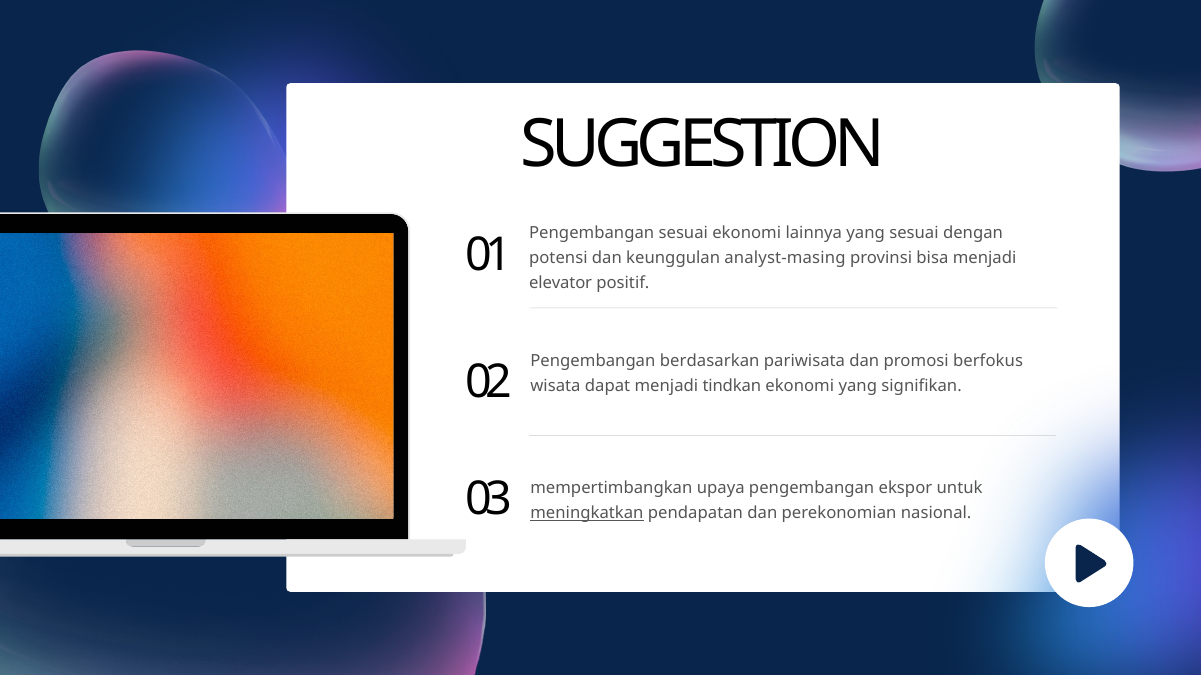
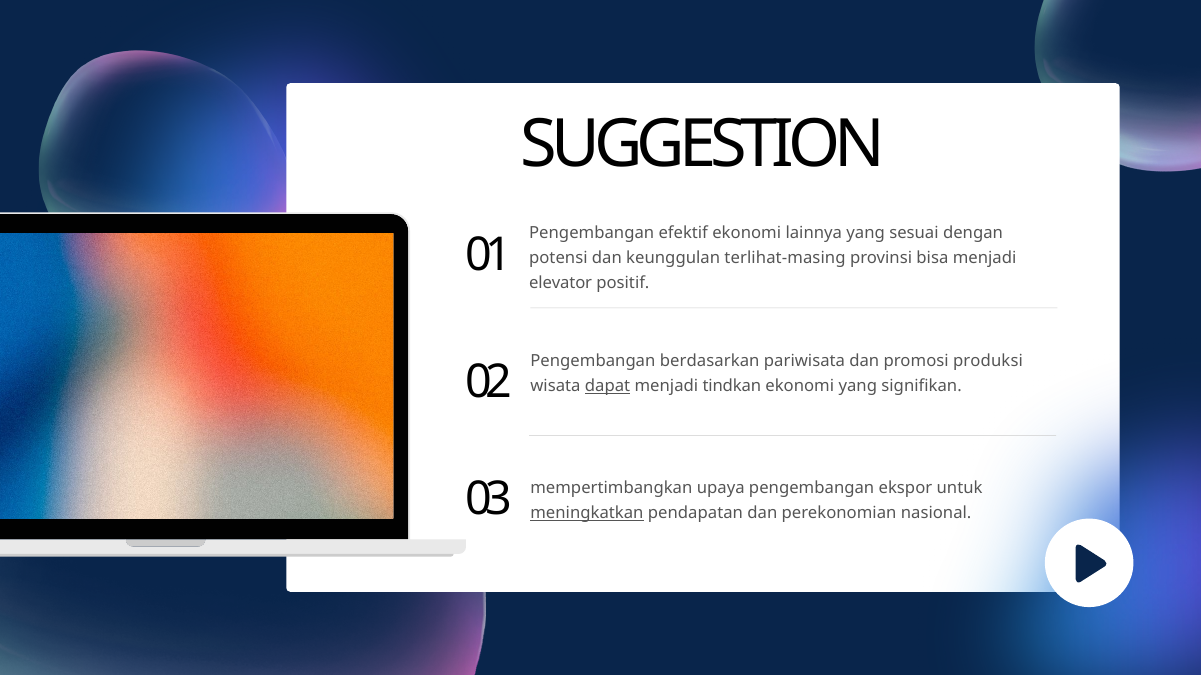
Pengembangan sesuai: sesuai -> efektif (683, 234)
analyst-masing: analyst-masing -> terlihat-masing (785, 259)
berfokus: berfokus -> produksi (988, 361)
dapat underline: none -> present (608, 386)
